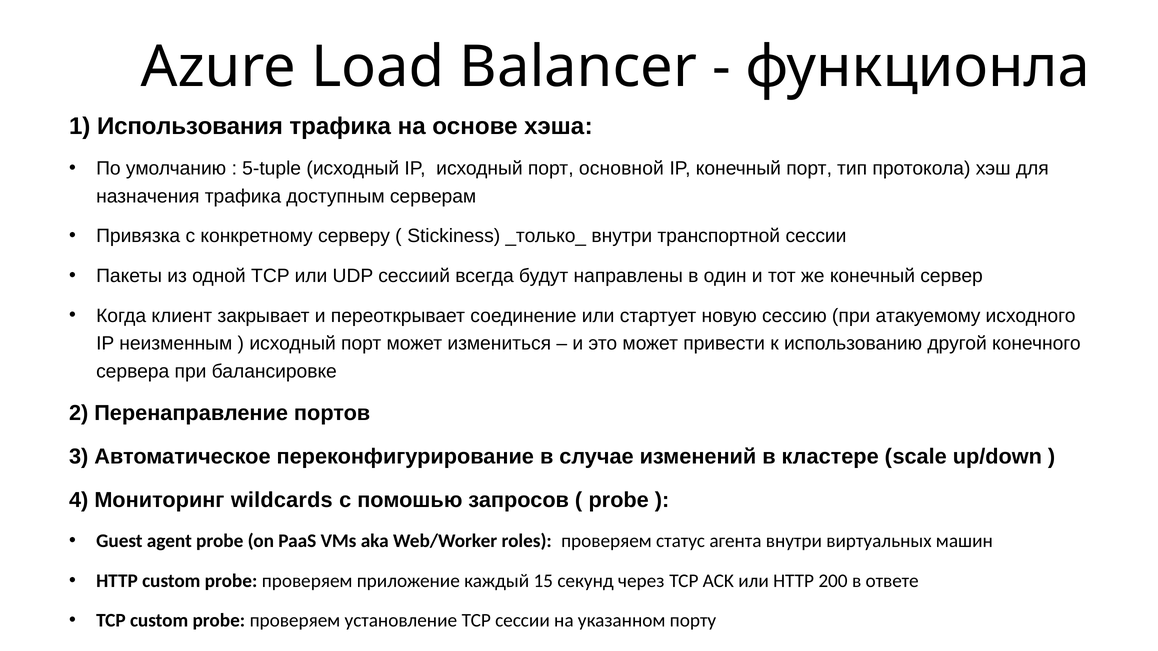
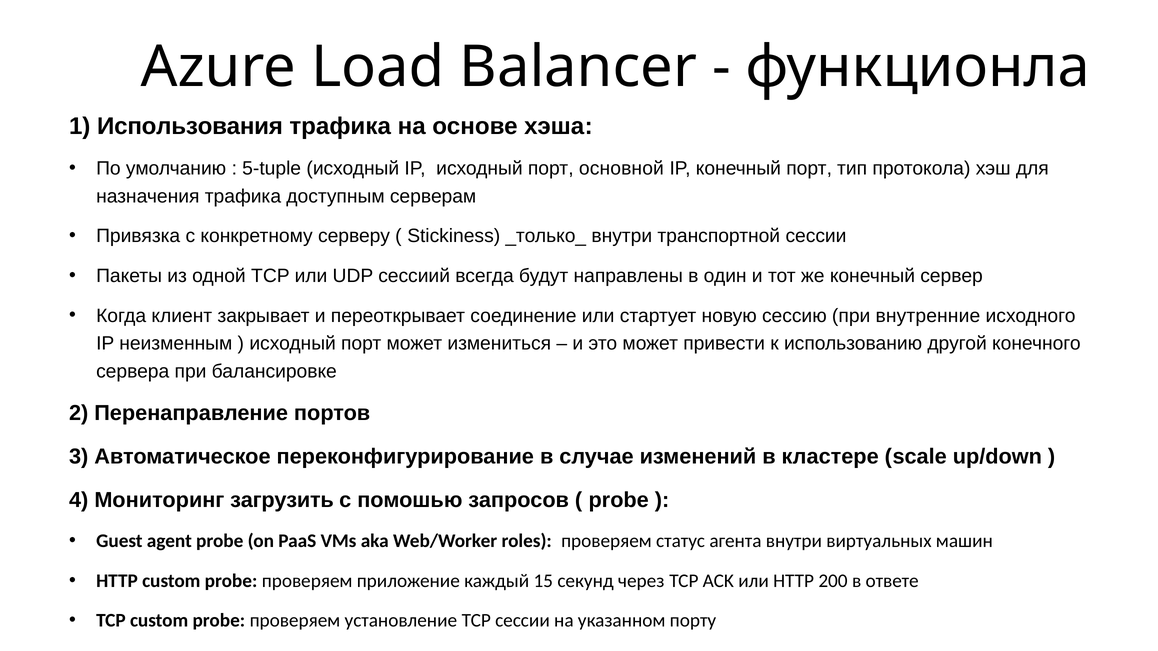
атакуемому: атакуемому -> внутренние (928, 316)
wildcards: wildcards -> загрузить (282, 500)
